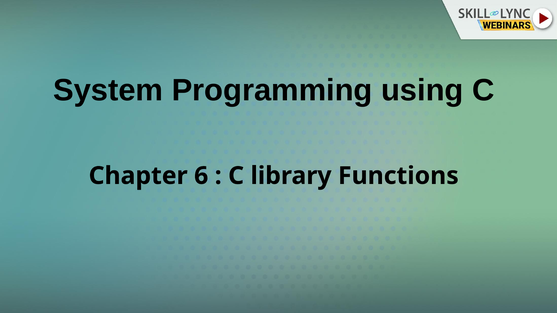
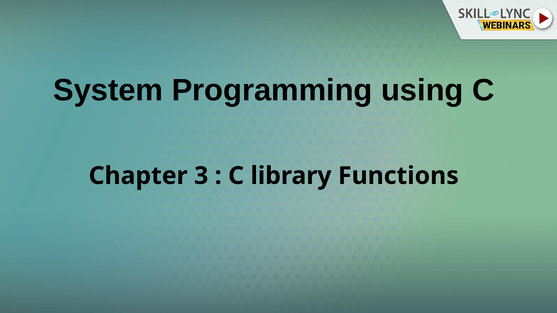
6: 6 -> 3 (201, 176)
